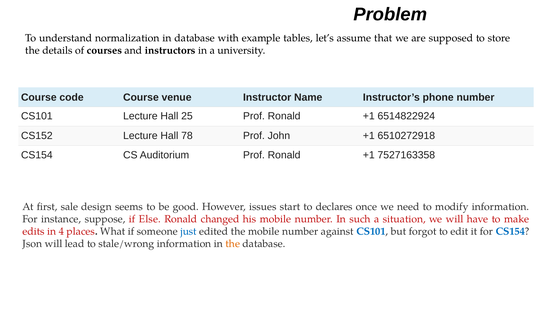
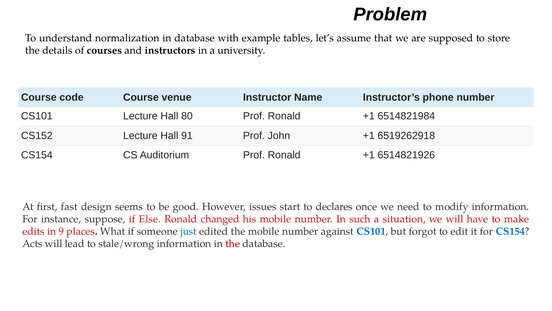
25: 25 -> 80 (187, 116)
6514822924: 6514822924 -> 6514821984 (406, 116)
78: 78 -> 91 (187, 135)
6510272918: 6510272918 -> 6519262918 (406, 135)
7527163358: 7527163358 -> 6514821926 (406, 155)
sale: sale -> fast (69, 206)
4: 4 -> 9 (61, 231)
Json: Json -> Acts (32, 244)
the colour: orange -> red (233, 244)
